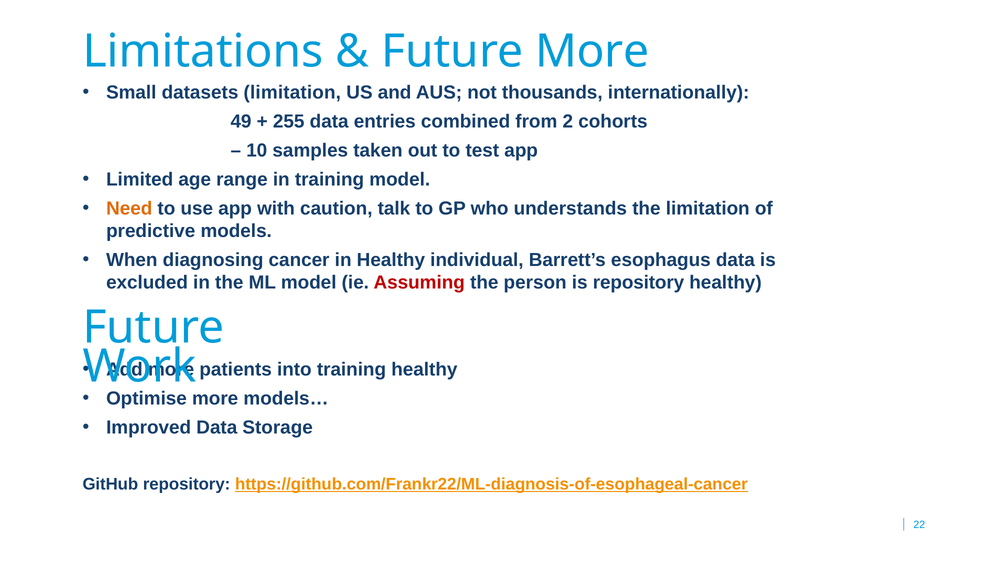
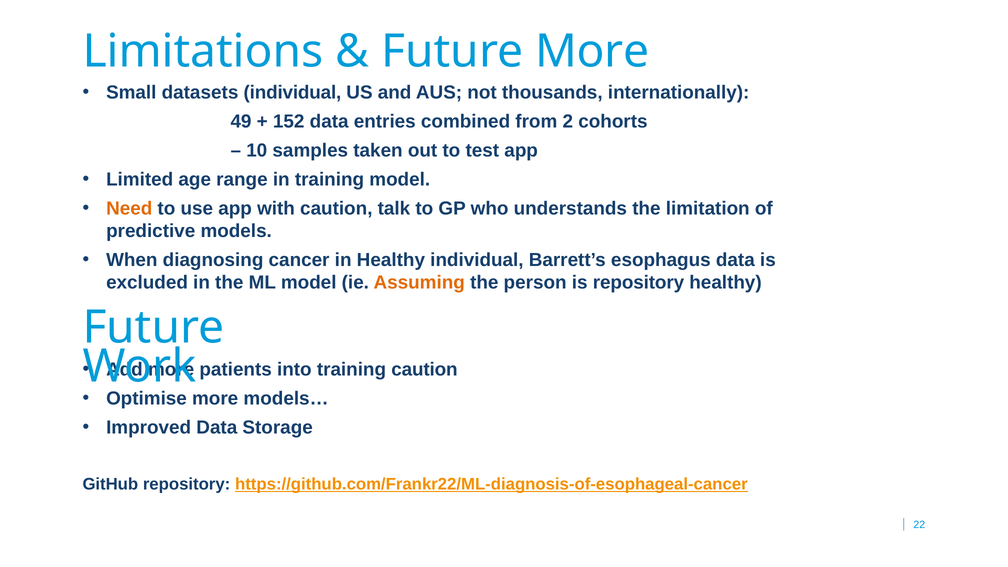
datasets limitation: limitation -> individual (292, 92)
255: 255 -> 152 (289, 121)
Assuming colour: red -> orange (419, 283)
training healthy: healthy -> caution (424, 370)
